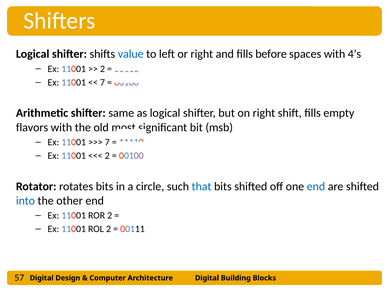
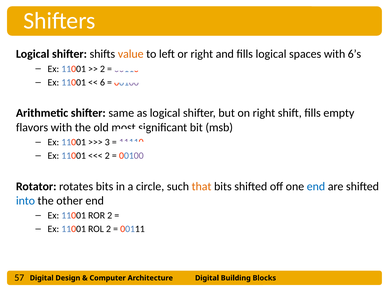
value colour: blue -> orange (131, 54)
fills before: before -> logical (271, 54)
4’s: 4’s -> 6’s (354, 54)
7: 7 -> 6 (102, 82)
7: 7 -> 3 (107, 142)
that colour: blue -> orange (202, 186)
